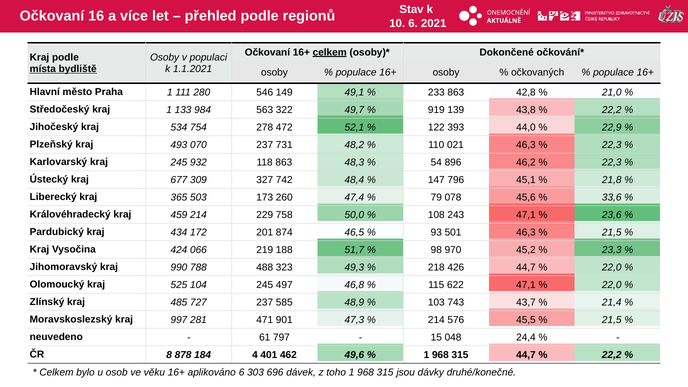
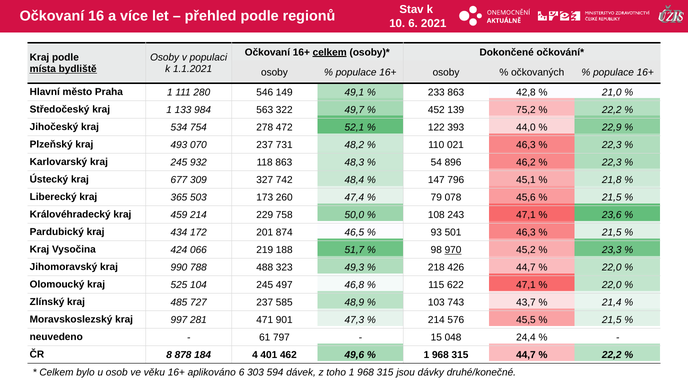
919: 919 -> 452 (436, 110)
43,8: 43,8 -> 75,2 (526, 110)
33,6: 33,6 -> 21,5 (612, 197)
970 underline: none -> present (453, 250)
696: 696 -> 594 (275, 372)
